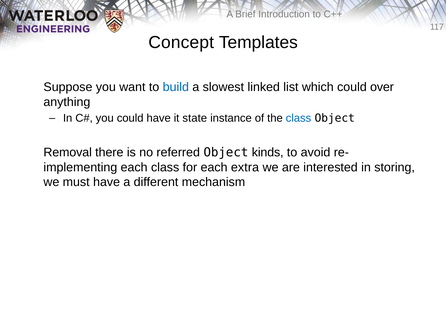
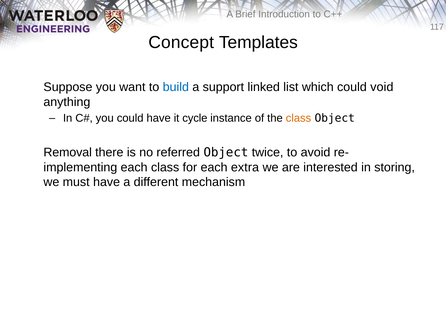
slowest: slowest -> support (223, 87)
over: over -> void (382, 87)
state: state -> cycle (195, 118)
class colour: blue -> orange (298, 118)
kinds: kinds -> twice (268, 152)
